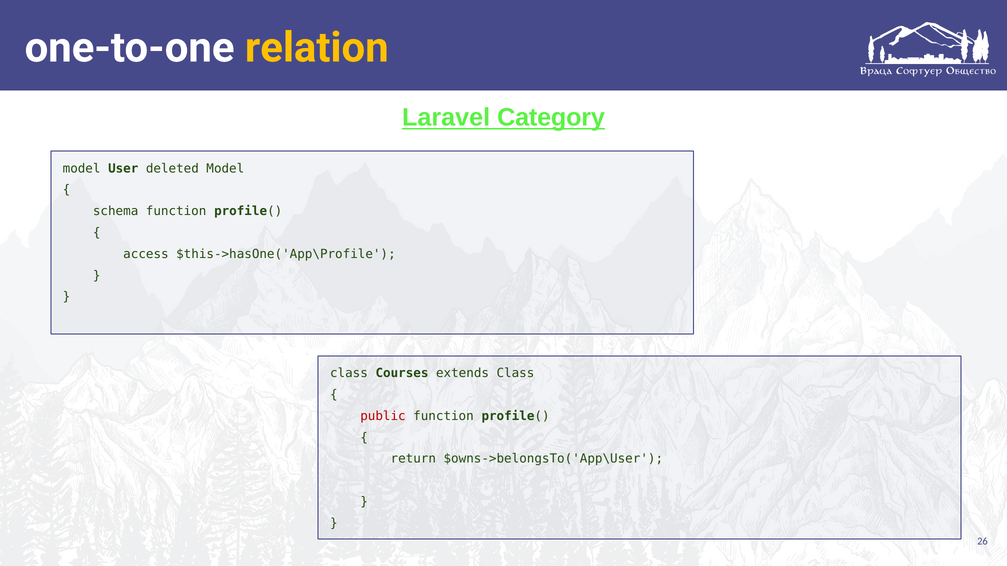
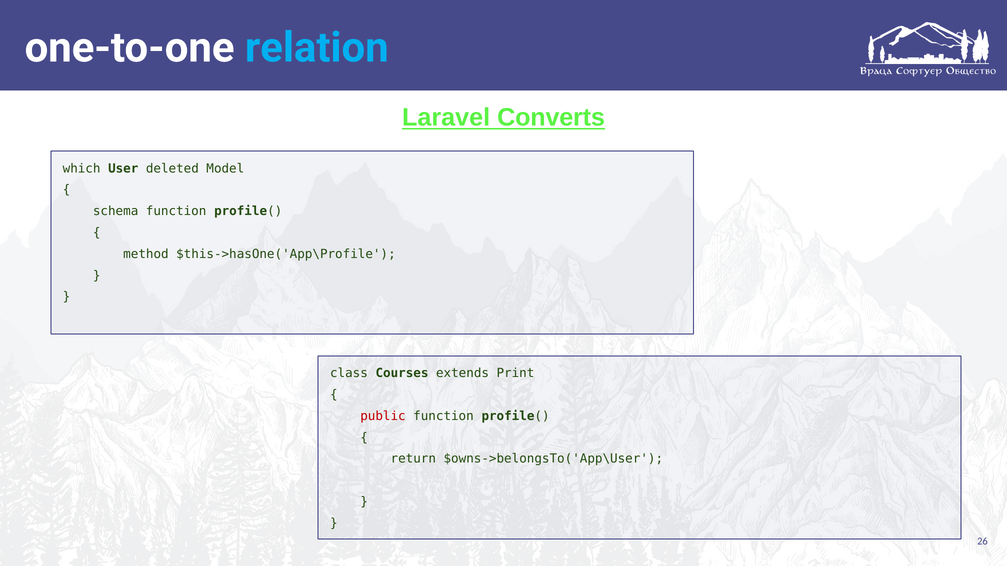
relation colour: yellow -> light blue (317, 48)
Category: Category -> Converts (551, 118)
model: model -> which (82, 169)
access: access -> method (146, 254)
extends Class: Class -> Print (515, 374)
